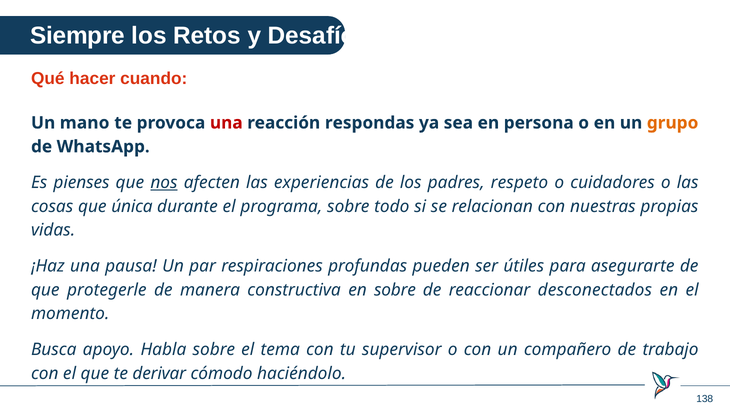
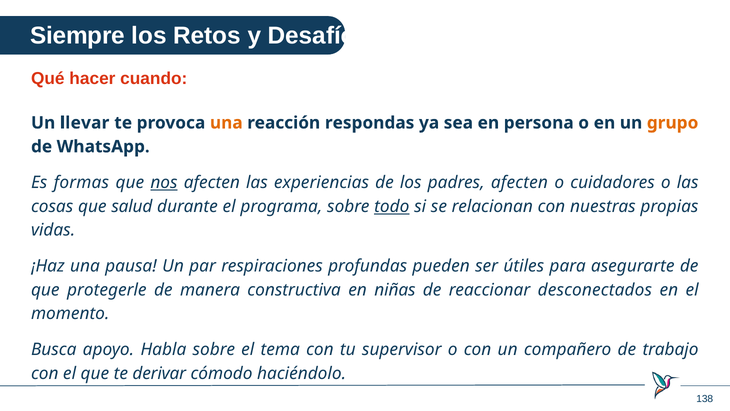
mano: mano -> llevar (85, 123)
una colour: red -> orange (226, 123)
pienses: pienses -> formas (81, 182)
padres respeto: respeto -> afecten (519, 182)
única: única -> salud (132, 206)
todo underline: none -> present (392, 206)
en sobre: sobre -> niñas (395, 290)
